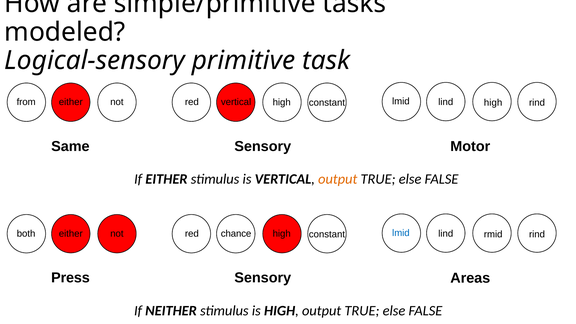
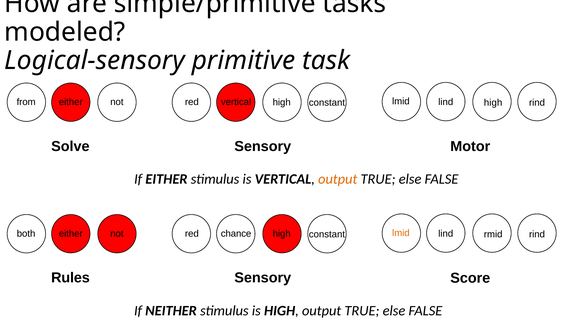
Same: Same -> Solve (70, 146)
lmid colour: blue -> orange (401, 233)
Press: Press -> Rules (70, 278)
Areas: Areas -> Score (470, 278)
